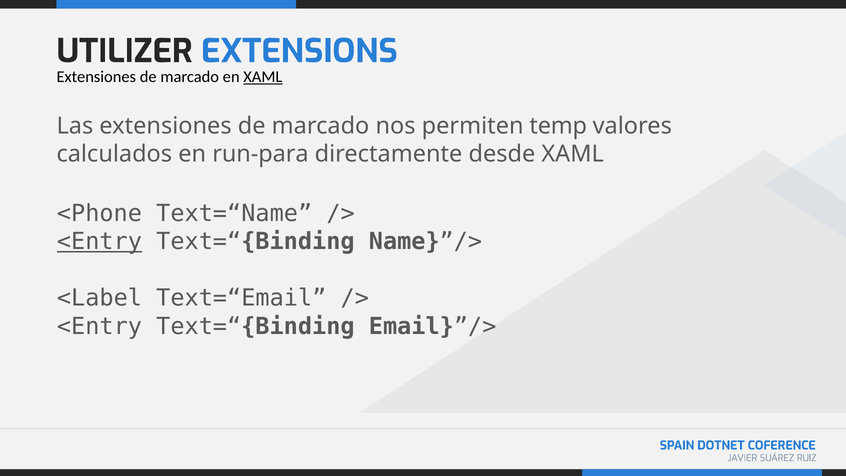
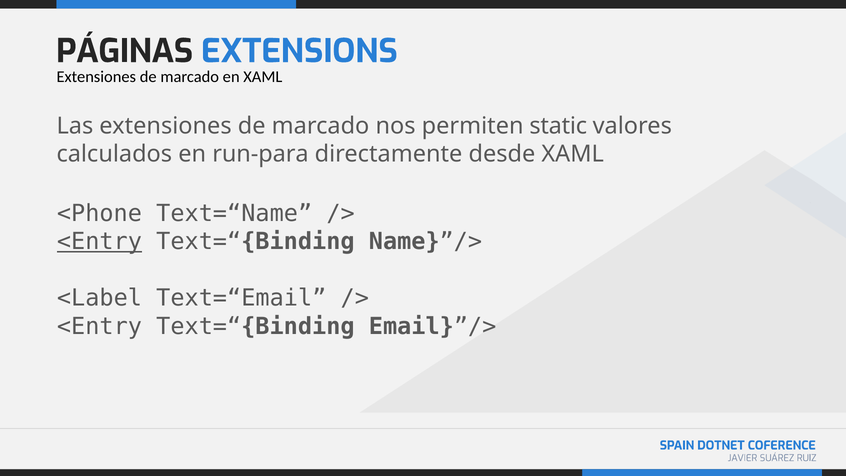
UTILIZER: UTILIZER -> PÁGINAS (125, 51)
XAML underline: present -> none (263, 77)
temp: temp -> static (558, 126)
